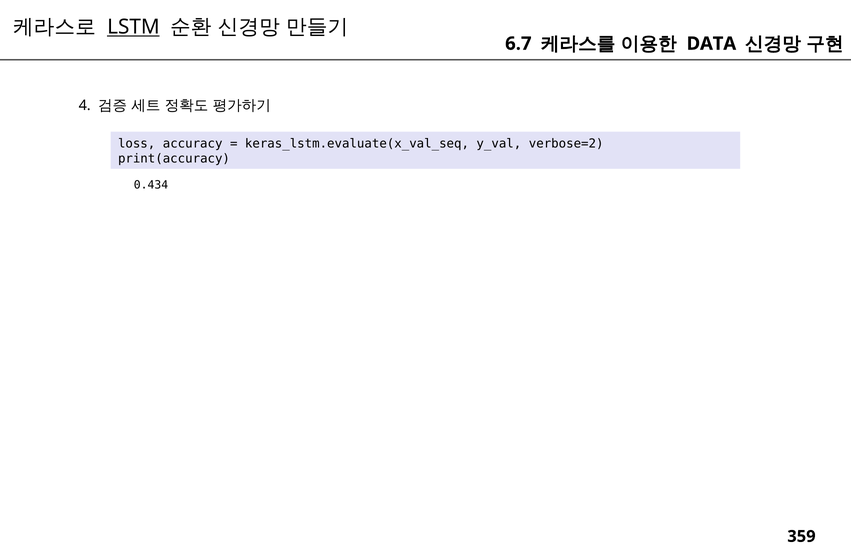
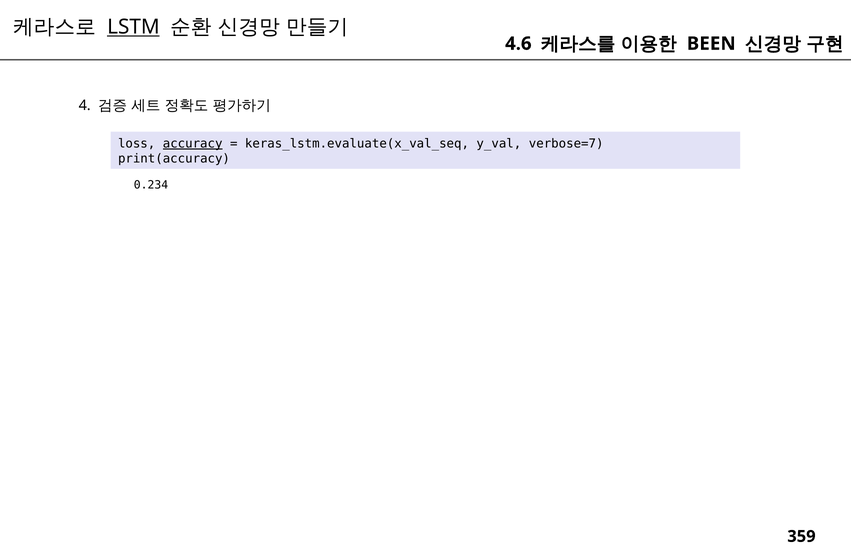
6.7: 6.7 -> 4.6 (518, 44)
DATA: DATA -> BEEN (711, 44)
accuracy underline: none -> present (193, 144)
verbose=2: verbose=2 -> verbose=7 (566, 144)
0.434: 0.434 -> 0.234 (151, 185)
